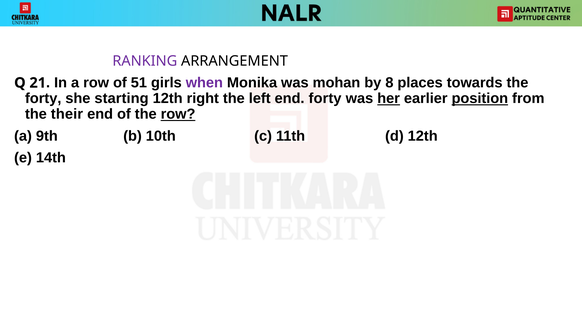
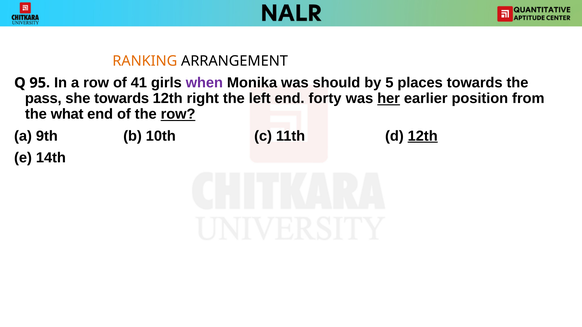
RANKING colour: purple -> orange (145, 61)
21: 21 -> 95 (38, 83)
51: 51 -> 41 (139, 83)
mohan: mohan -> should (336, 83)
8: 8 -> 5 (389, 83)
forty: forty -> pass (43, 99)
she starting: starting -> towards (122, 99)
position underline: present -> none (480, 99)
their: their -> what (67, 114)
12th underline: none -> present (423, 136)
